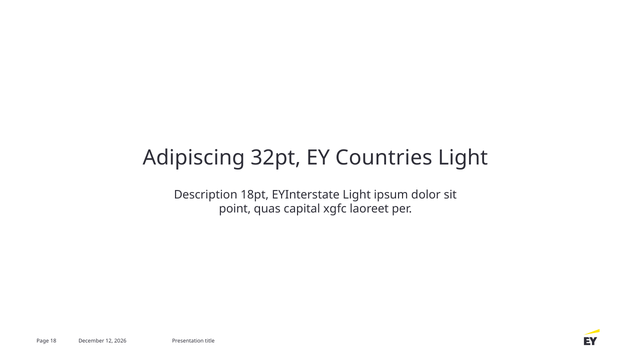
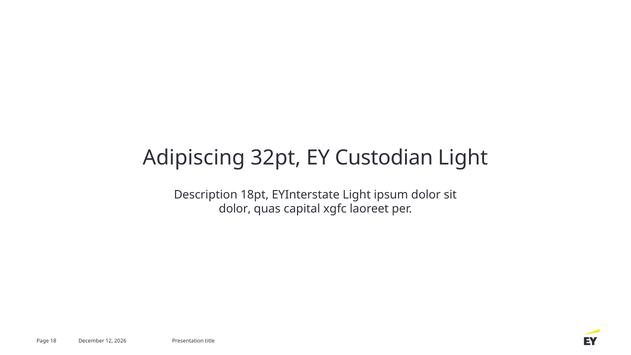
Countries: Countries -> Custodian (384, 157)
point: point -> dolor (235, 209)
